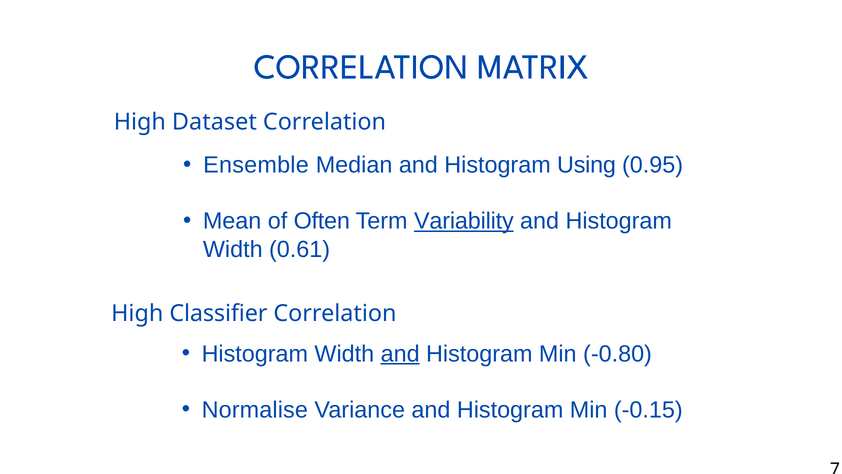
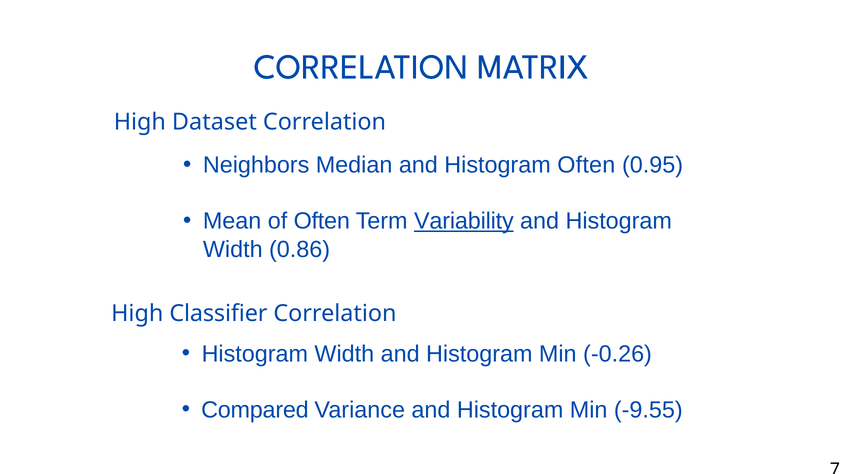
Ensemble: Ensemble -> Neighbors (256, 165)
Histogram Using: Using -> Often (586, 165)
0.61: 0.61 -> 0.86 (300, 249)
and underline: present -> none (400, 354)
-0.80: -0.80 -> -0.26 (618, 354)
Normalise: Normalise -> Compared (255, 410)
-0.15: -0.15 -> -9.55 (648, 410)
